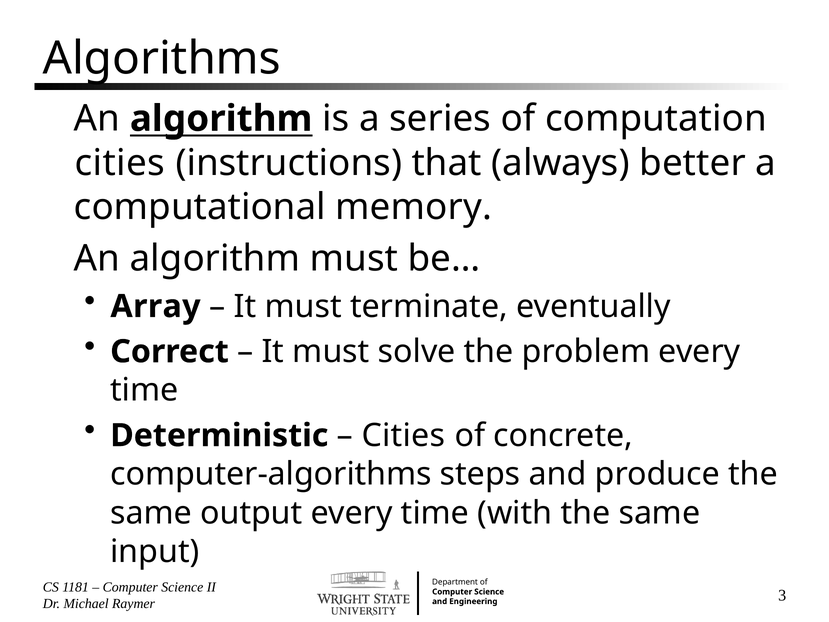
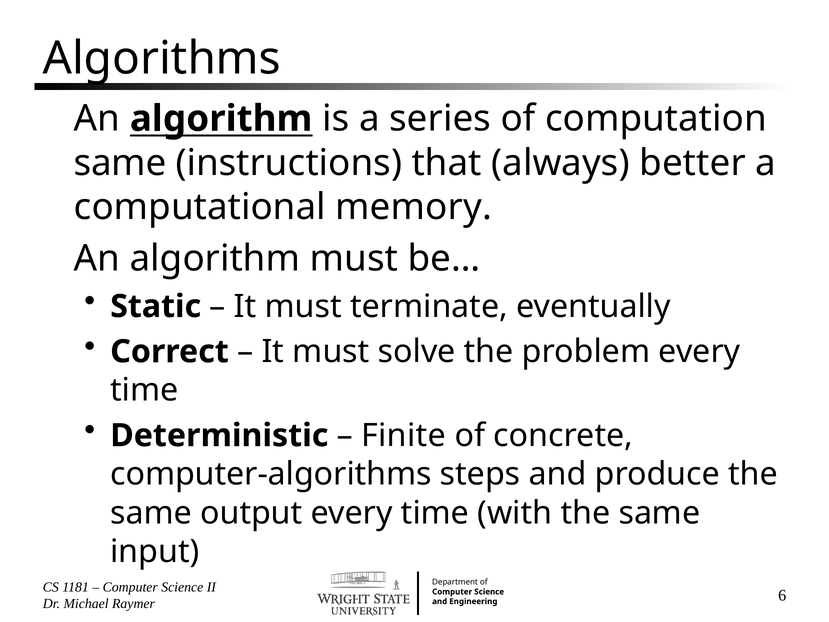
cities: cities -> same (120, 163)
Array: Array -> Static (156, 306)
Cities: Cities -> Finite (403, 435)
3: 3 -> 6 (782, 595)
